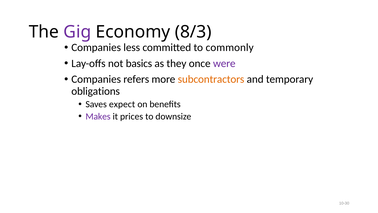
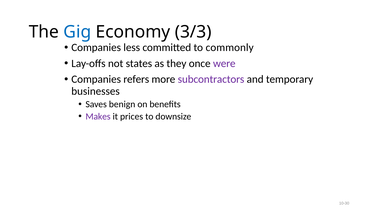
Gig colour: purple -> blue (77, 32)
8/3: 8/3 -> 3/3 (193, 32)
basics: basics -> states (139, 63)
subcontractors colour: orange -> purple (211, 79)
obligations: obligations -> businesses (96, 91)
expect: expect -> benign (122, 104)
